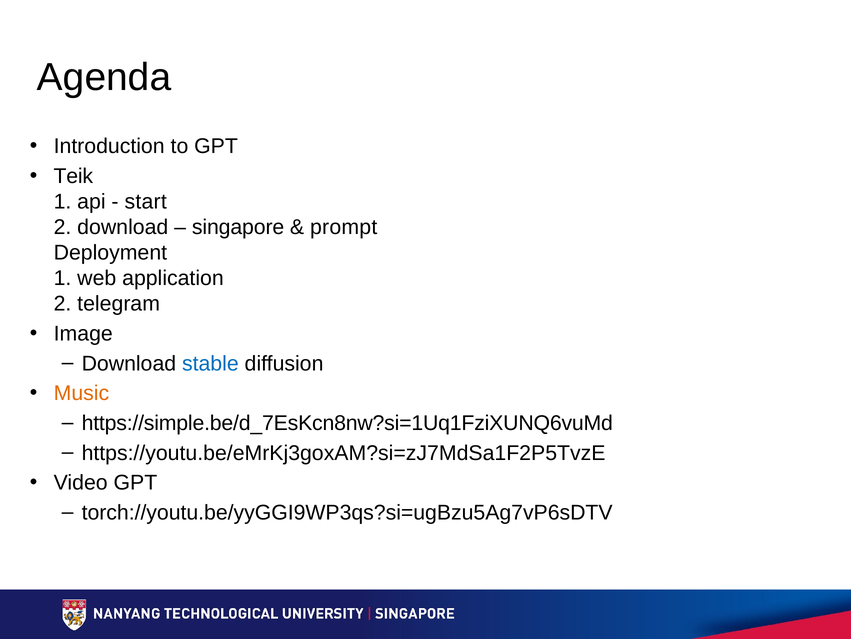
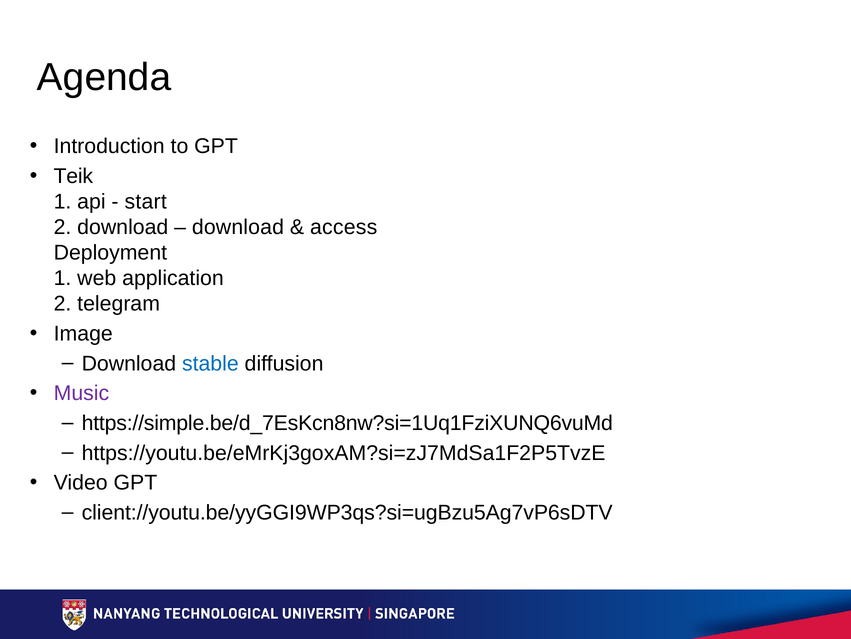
singapore: singapore -> download (238, 227)
prompt: prompt -> access (344, 227)
Music colour: orange -> purple (81, 393)
torch://youtu.be/yyGGI9WP3qs?si=ugBzu5Ag7vP6sDTV: torch://youtu.be/yyGGI9WP3qs?si=ugBzu5Ag7vP6sDTV -> client://youtu.be/yyGGI9WP3qs?si=ugBzu5Ag7vP6sDTV (347, 512)
